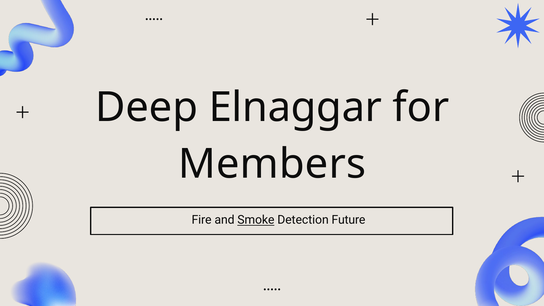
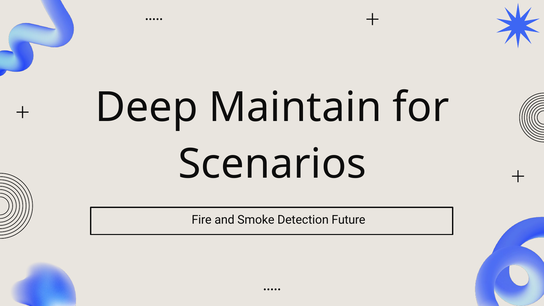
Elnaggar: Elnaggar -> Maintain (295, 108)
Members: Members -> Scenarios (272, 164)
Smoke underline: present -> none (256, 220)
